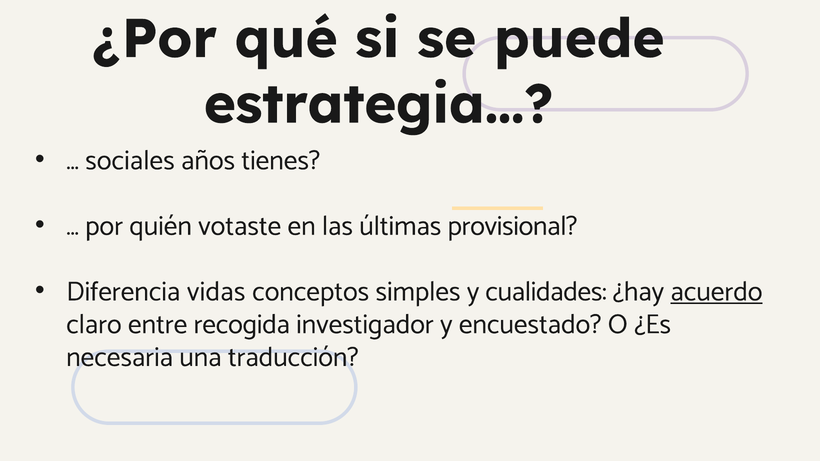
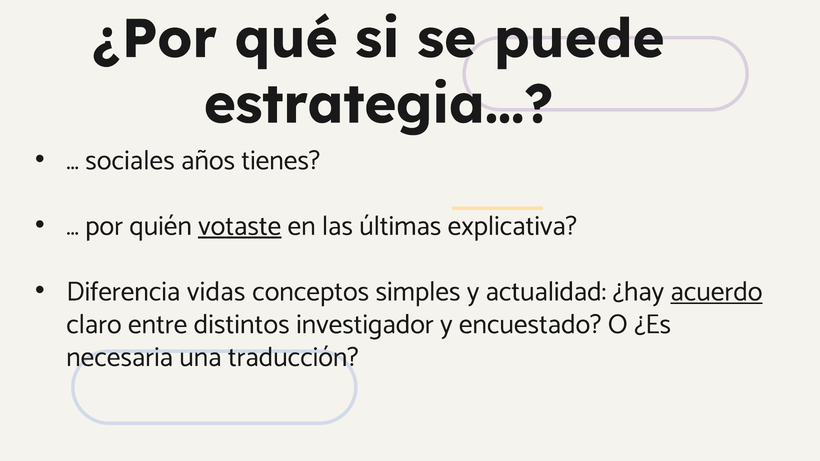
votaste underline: none -> present (240, 226)
provisional: provisional -> explicativa (512, 226)
cualidades: cualidades -> actualidad (546, 292)
recogida: recogida -> distintos (242, 324)
